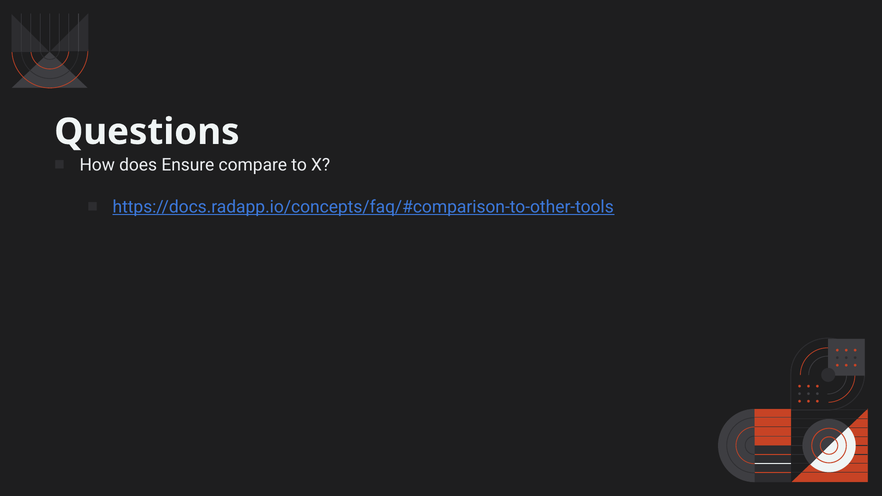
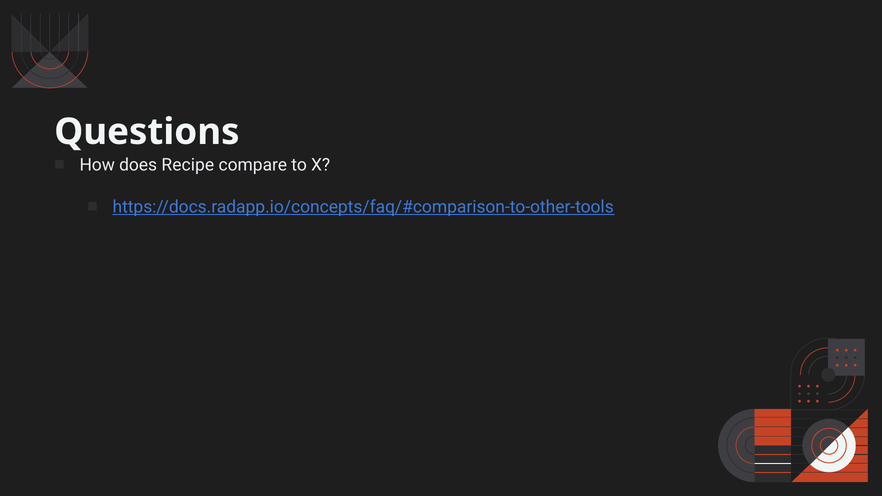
Ensure: Ensure -> Recipe (188, 165)
